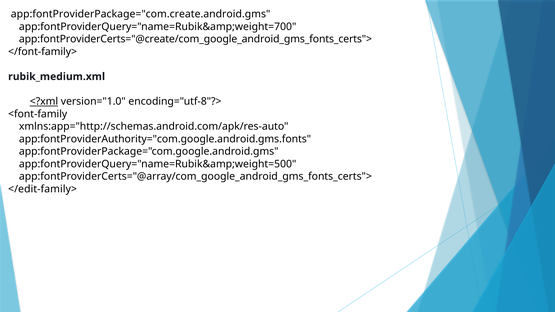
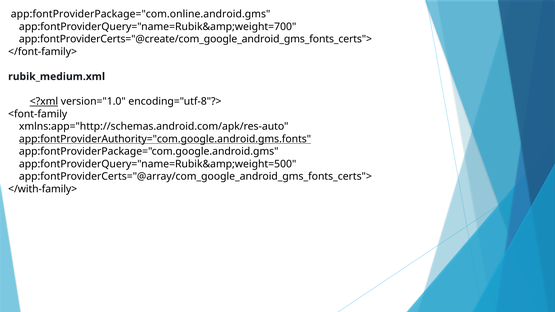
app:fontProviderPackage="com.create.android.gms: app:fontProviderPackage="com.create.android.gms -> app:fontProviderPackage="com.online.android.gms (141, 14)
app:fontProviderAuthority="com.google.android.gms.fonts underline: none -> present (165, 139)
</edit-family>: </edit-family> -> </with-family> (43, 189)
